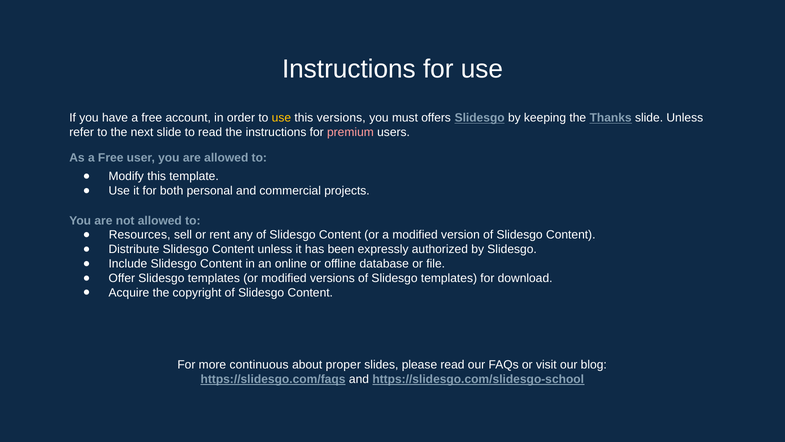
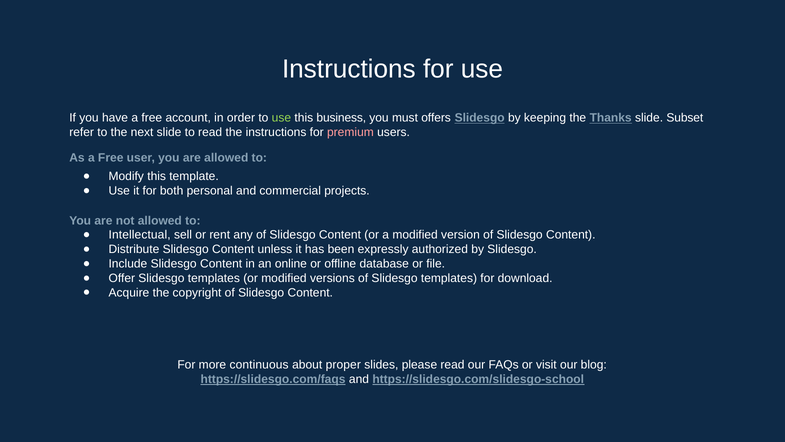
use colour: yellow -> light green (281, 118)
this versions: versions -> business (341, 118)
slide Unless: Unless -> Subset (685, 118)
Resources: Resources -> Intellectual (140, 235)
